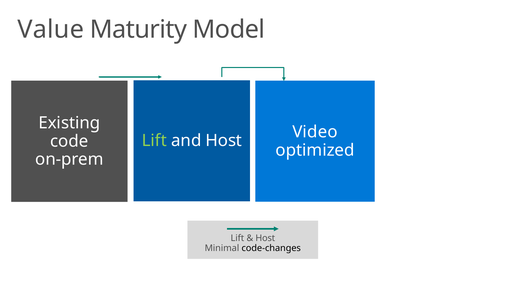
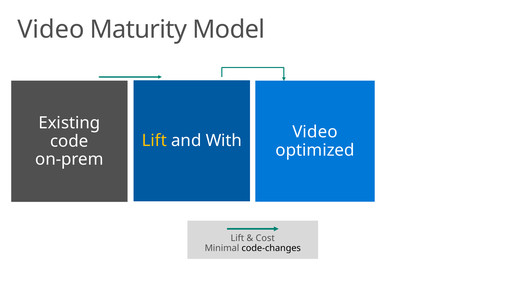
Value: Value -> Video (51, 30)
Lift colour: light green -> yellow (154, 141)
and Host: Host -> With (224, 141)
Host: Host -> Cost (265, 238)
